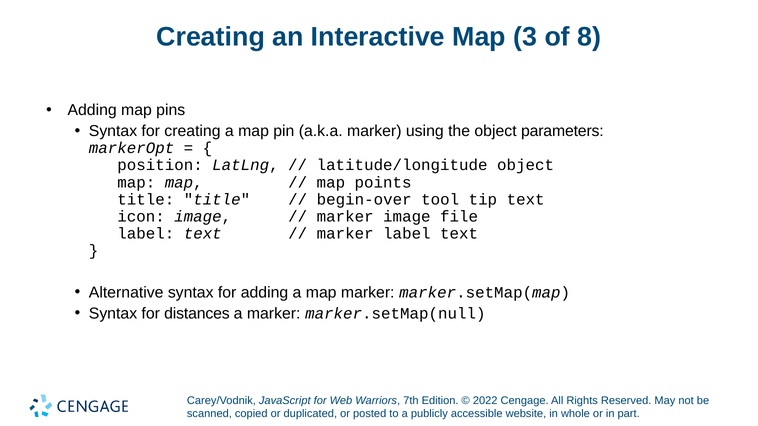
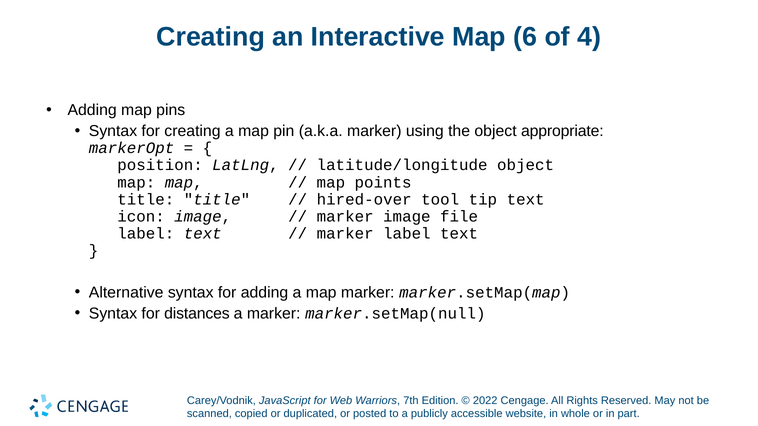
3: 3 -> 6 (525, 37)
8: 8 -> 4 (589, 37)
parameters: parameters -> appropriate (562, 131)
begin-over: begin-over -> hired-over (364, 200)
